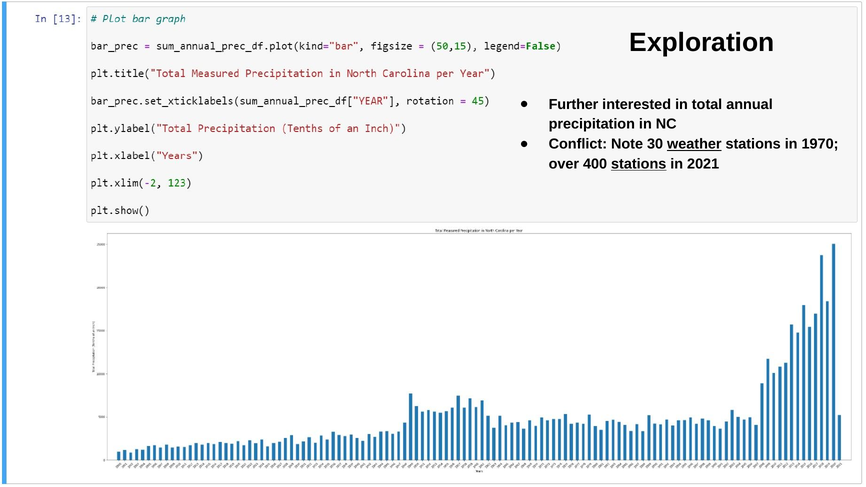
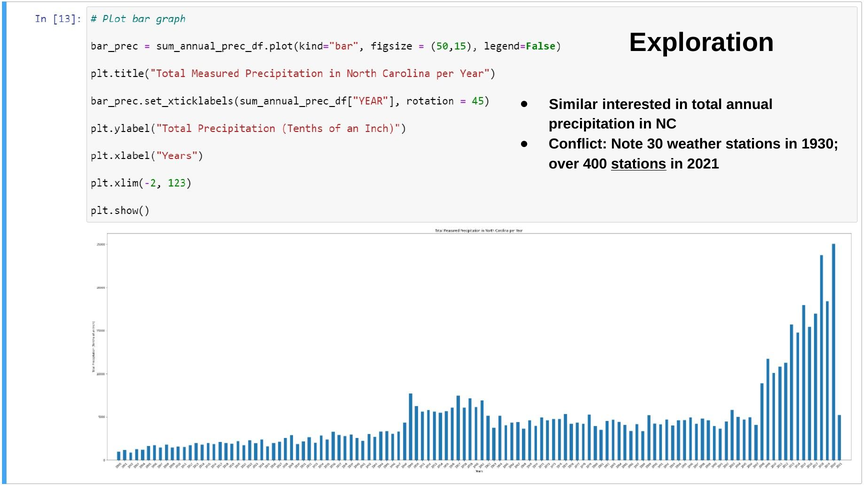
Further: Further -> Similar (573, 104)
weather underline: present -> none (694, 144)
1970: 1970 -> 1930 (820, 144)
